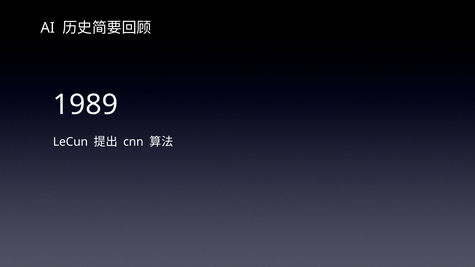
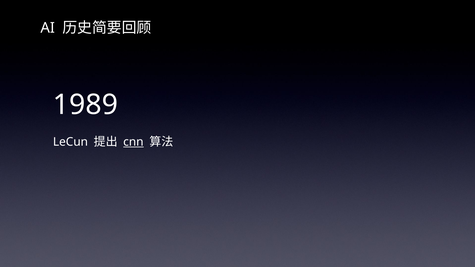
cnn underline: none -> present (133, 142)
